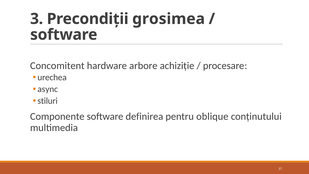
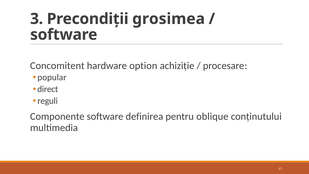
arbore: arbore -> option (143, 66)
urechea: urechea -> popular (52, 77)
async: async -> direct (48, 89)
stiluri: stiluri -> reguli (48, 101)
